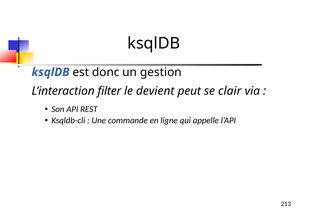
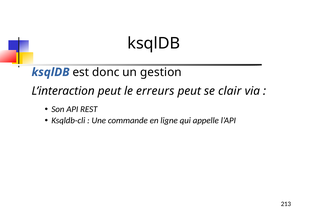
L’interaction filter: filter -> peut (109, 91)
devient: devient -> erreurs (155, 91)
